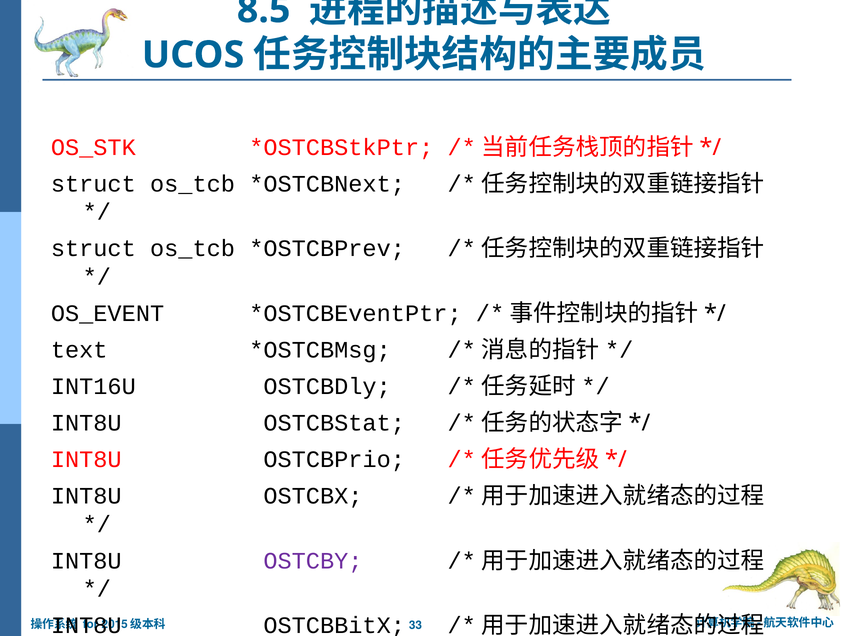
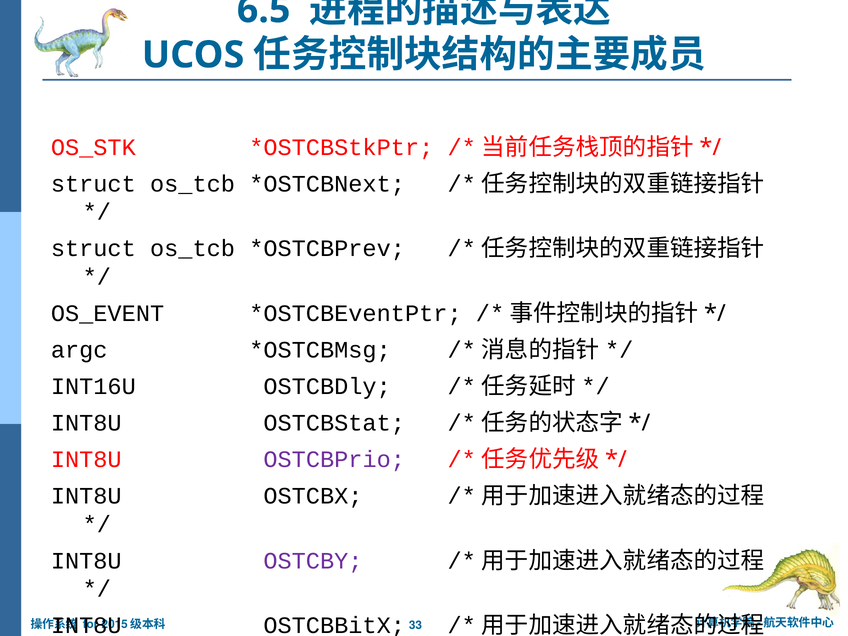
8.5: 8.5 -> 6.5 (264, 10)
text: text -> argc (79, 350)
OSTCBPrio colour: black -> purple (334, 459)
